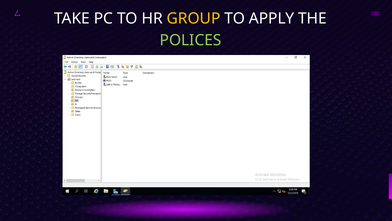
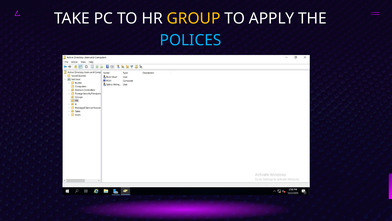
POLICES colour: light green -> light blue (191, 40)
